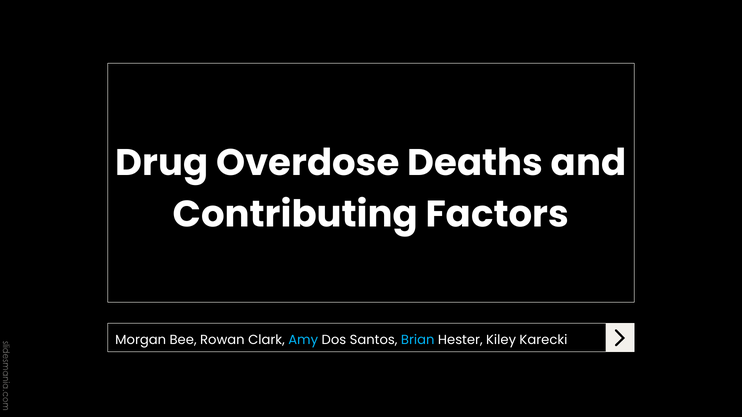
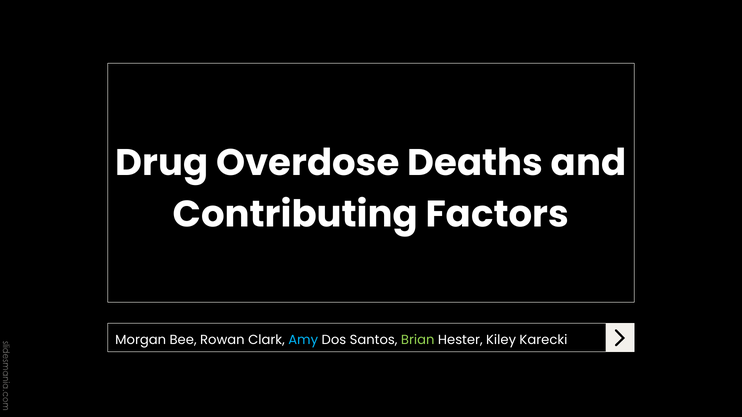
Brian colour: light blue -> light green (418, 340)
